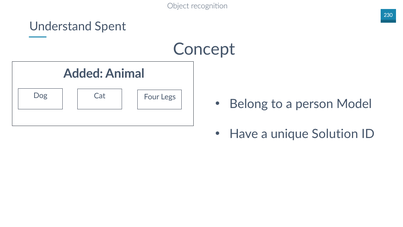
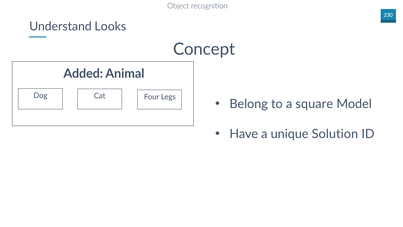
Spent: Spent -> Looks (110, 27)
person: person -> square (314, 104)
